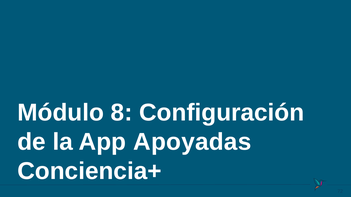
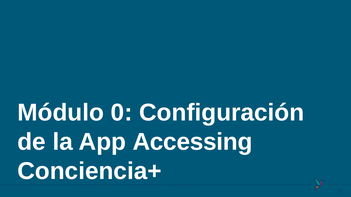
8: 8 -> 0 (122, 113)
Apoyadas: Apoyadas -> Accessing (193, 142)
